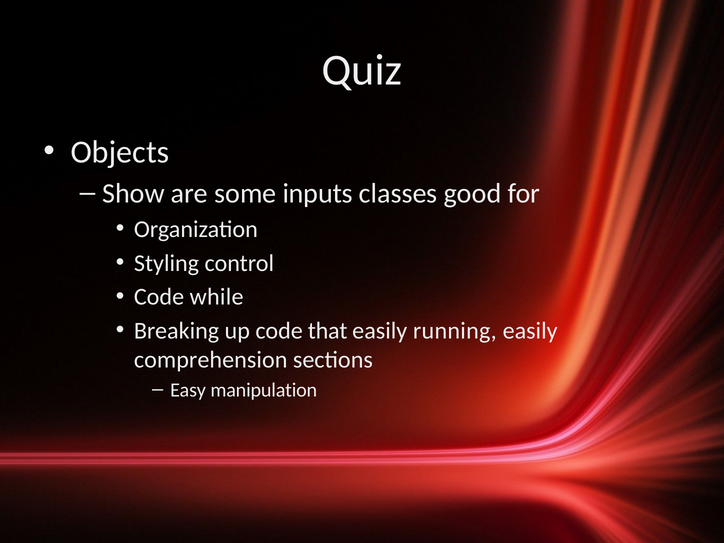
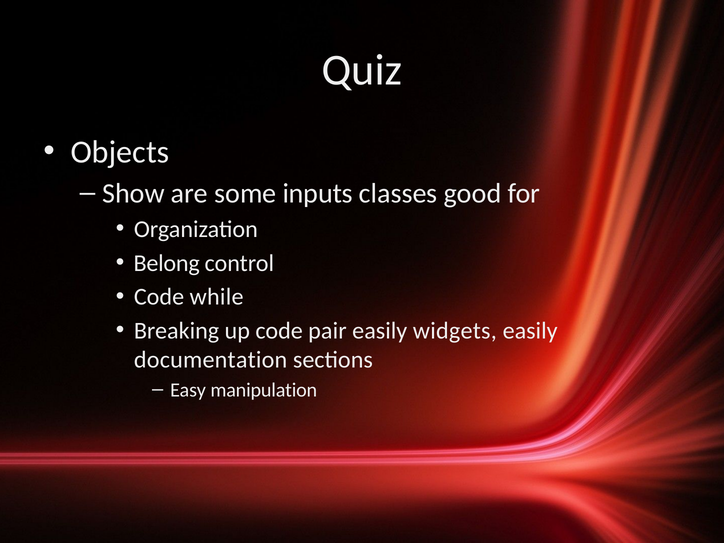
Styling: Styling -> Belong (167, 263)
that: that -> pair (327, 331)
running: running -> widgets (455, 331)
comprehension: comprehension -> documentation (211, 360)
